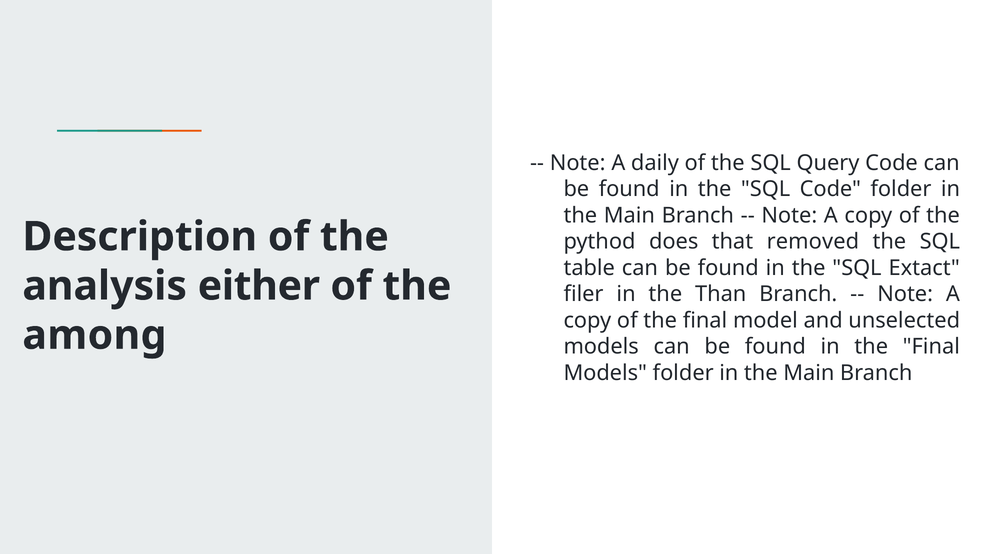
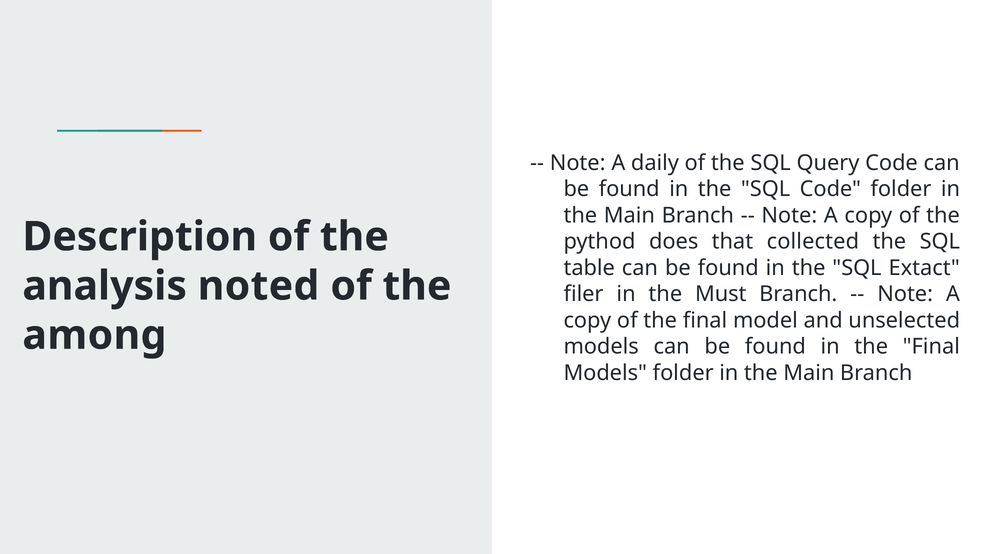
removed: removed -> collected (813, 241)
either: either -> noted (259, 286)
Than: Than -> Must (721, 294)
